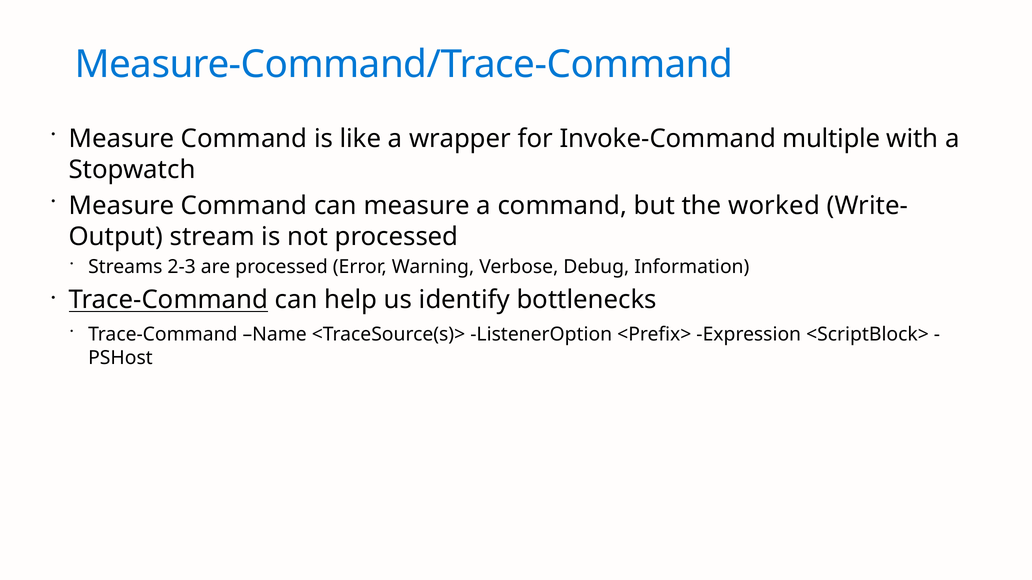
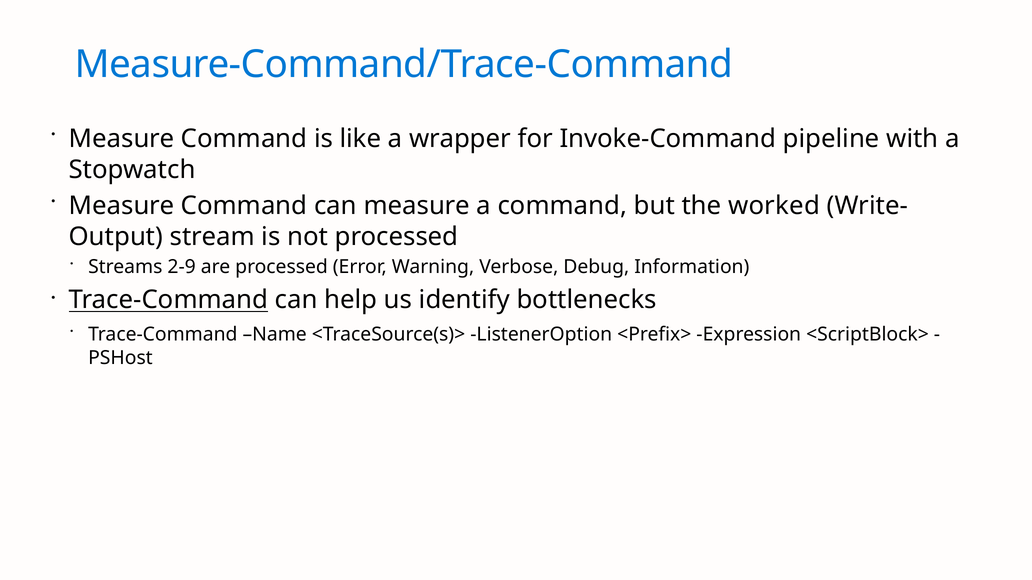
multiple: multiple -> pipeline (831, 139)
2-3: 2-3 -> 2-9 (182, 267)
